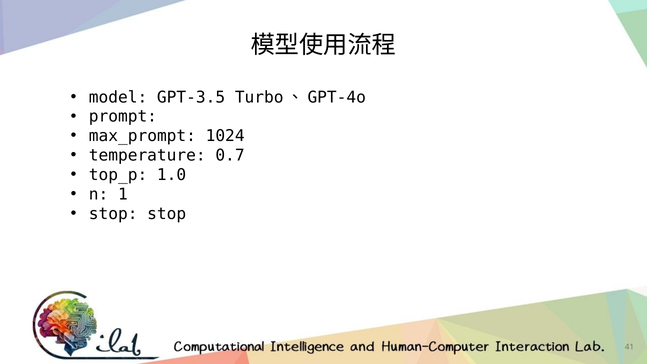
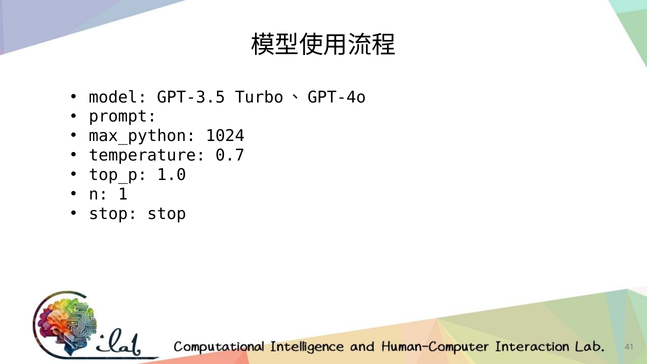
max_prompt: max_prompt -> max_python (142, 136)
